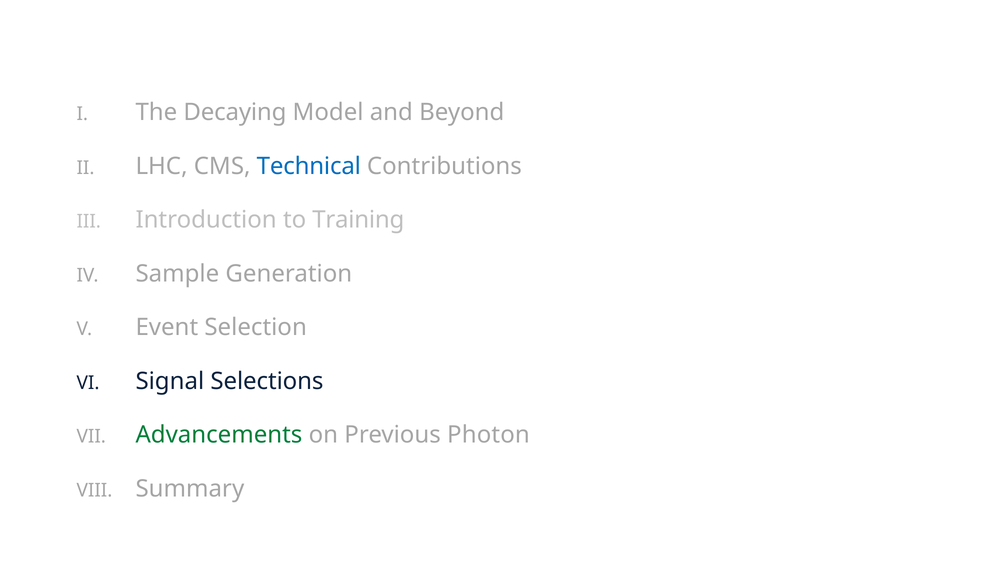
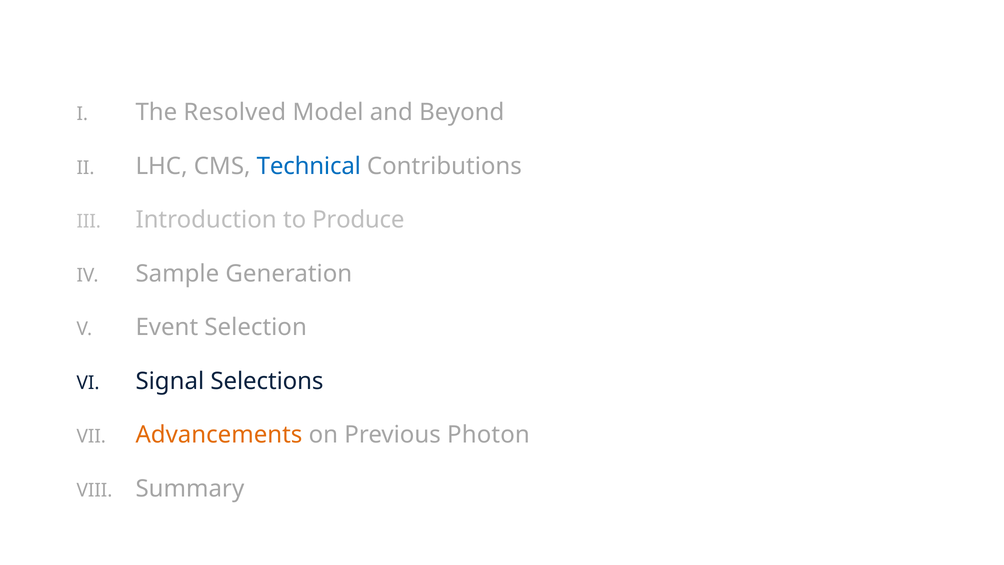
Decaying: Decaying -> Resolved (235, 112)
Training: Training -> Produce (358, 220)
Advancements colour: green -> orange (219, 435)
